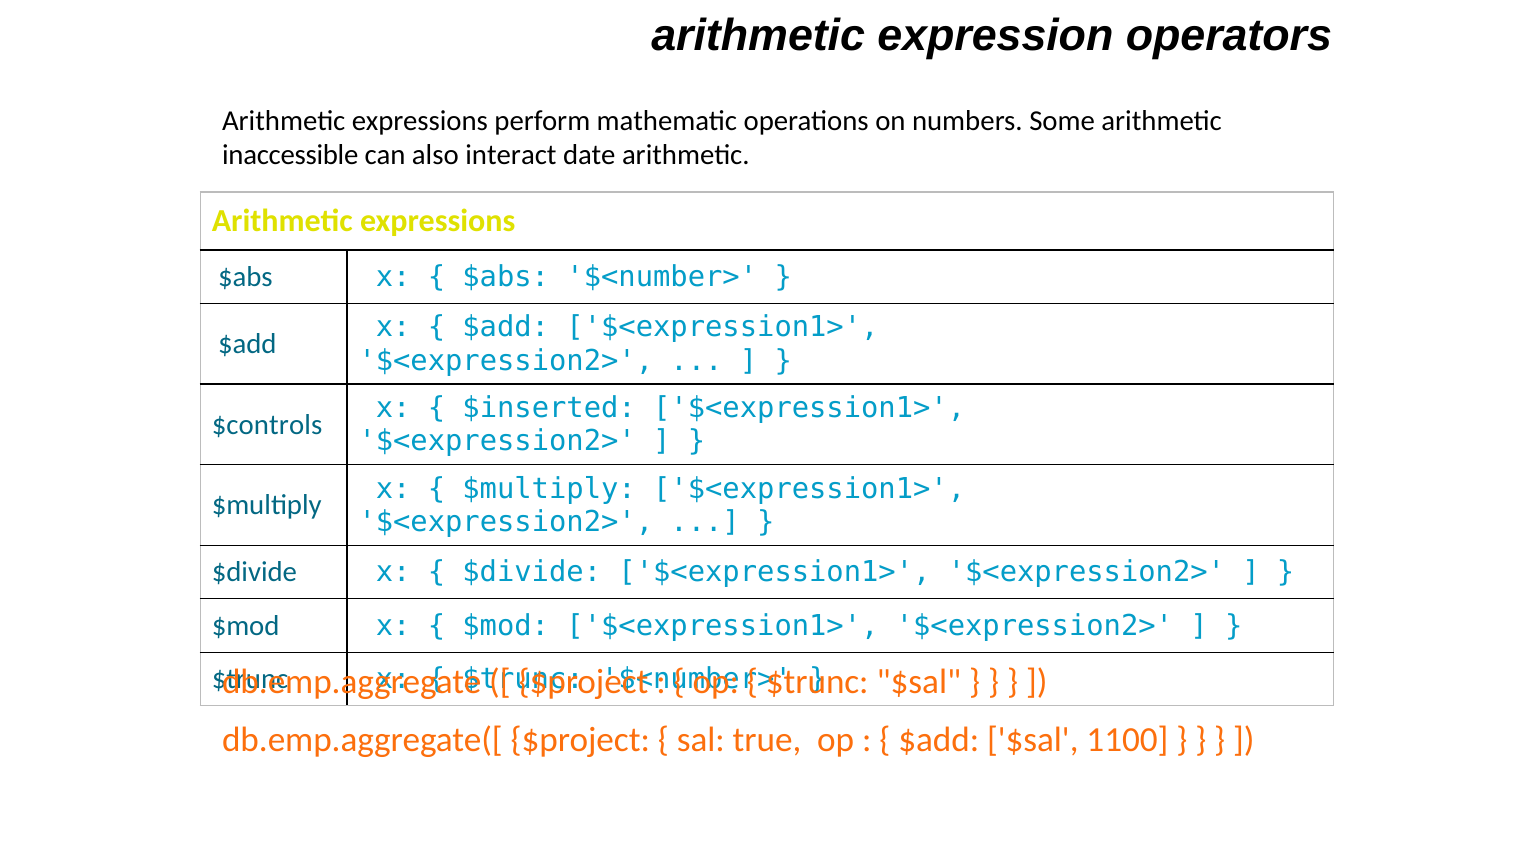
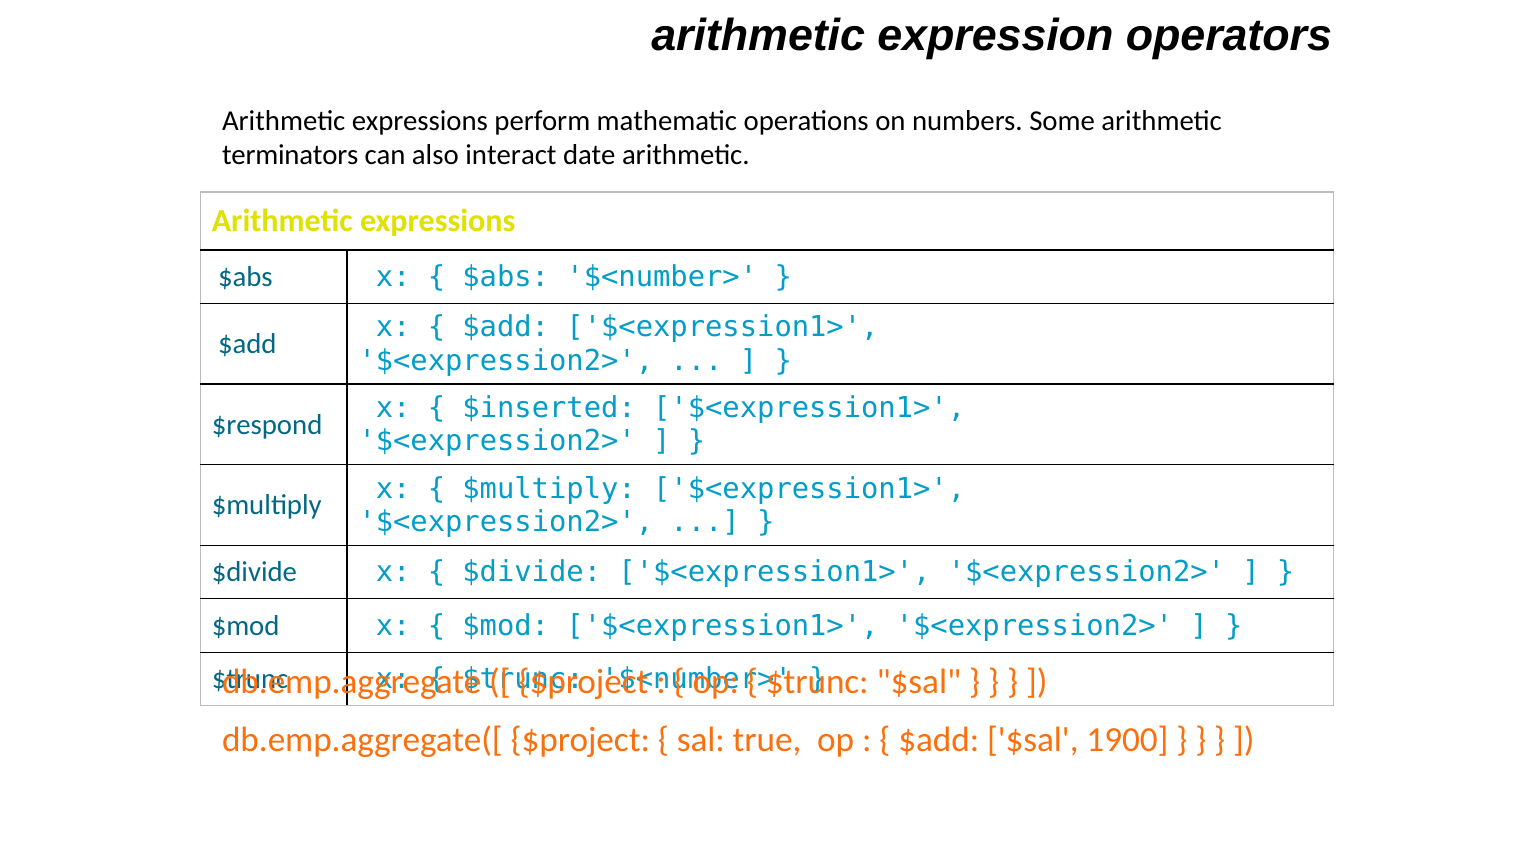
inaccessible: inaccessible -> terminators (290, 156)
$controls: $controls -> $respond (267, 425)
1100: 1100 -> 1900 (1127, 740)
